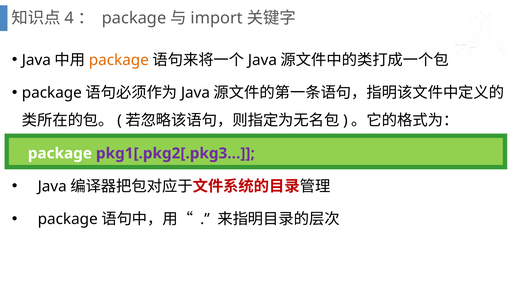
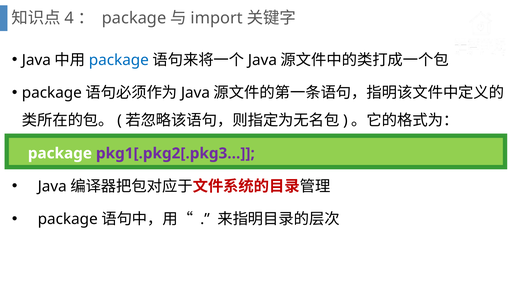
package colour: orange -> blue (119, 60)
